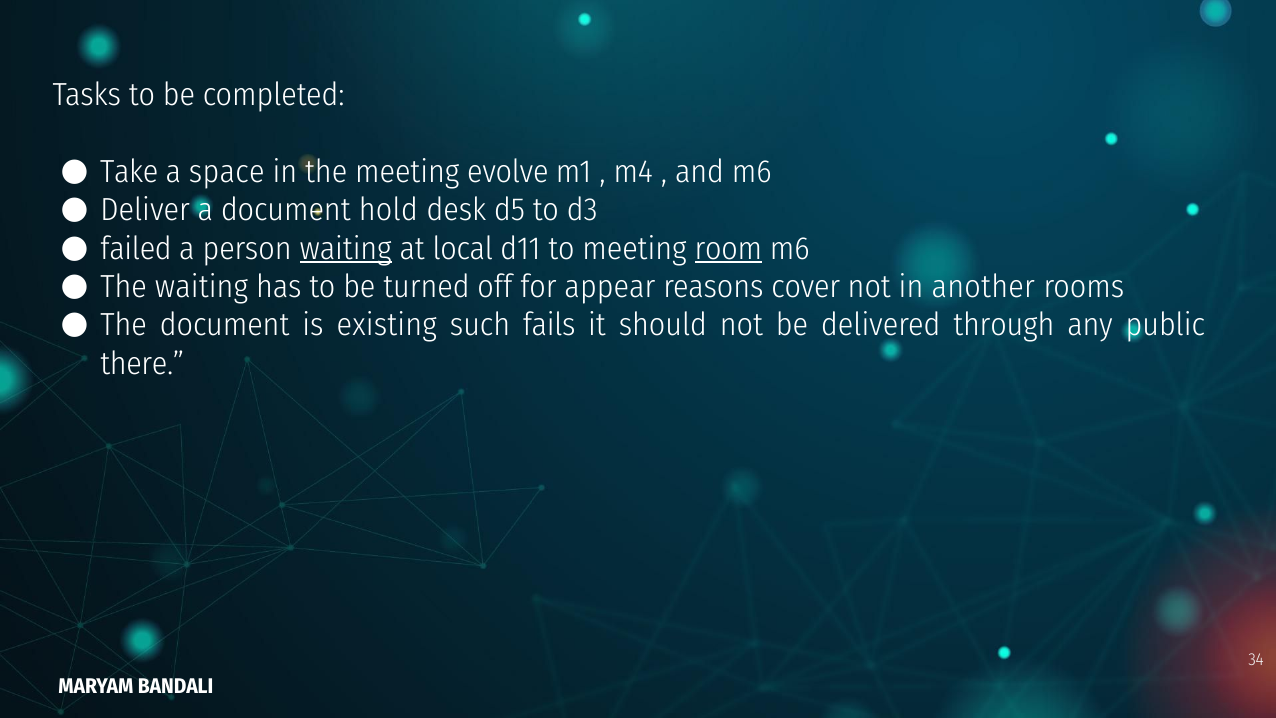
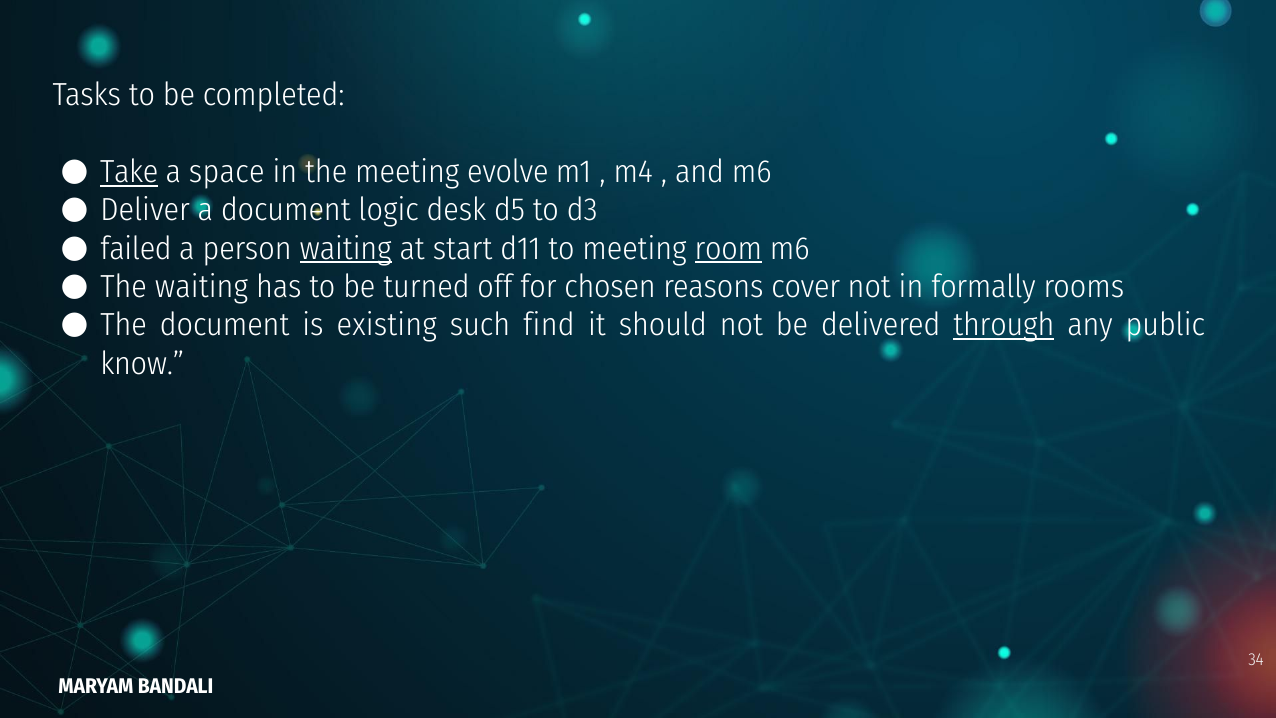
Take underline: none -> present (129, 172)
hold: hold -> logic (389, 210)
local: local -> start (463, 249)
appear: appear -> chosen (610, 287)
another: another -> formally (984, 287)
fails: fails -> find (549, 325)
through underline: none -> present (1004, 325)
there: there -> know (142, 363)
